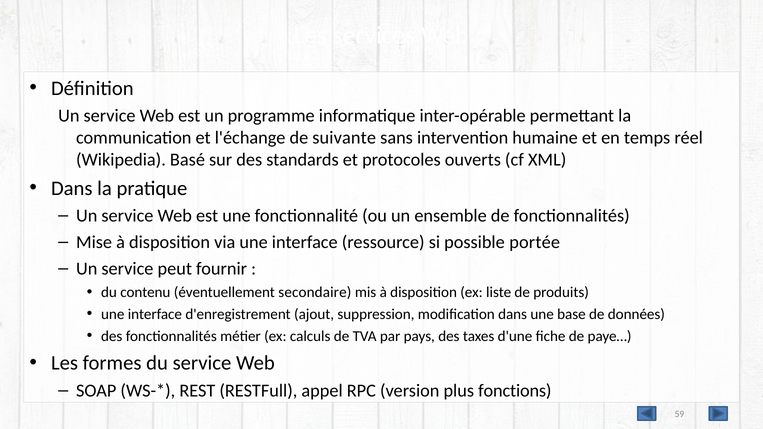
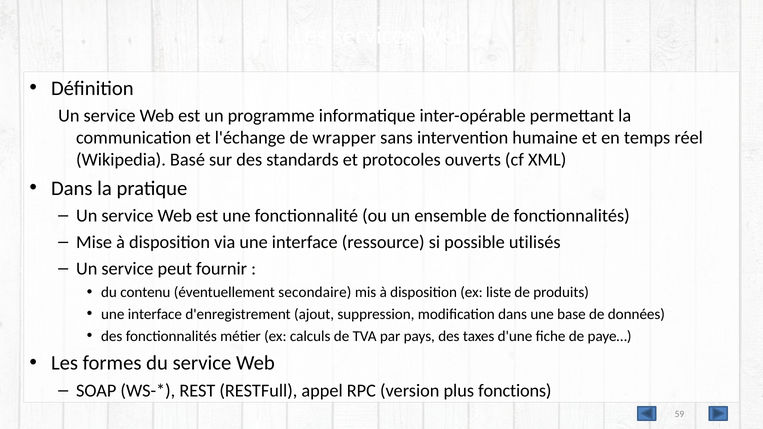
suivante: suivante -> wrapper (344, 138)
portée: portée -> utilisés (535, 242)
